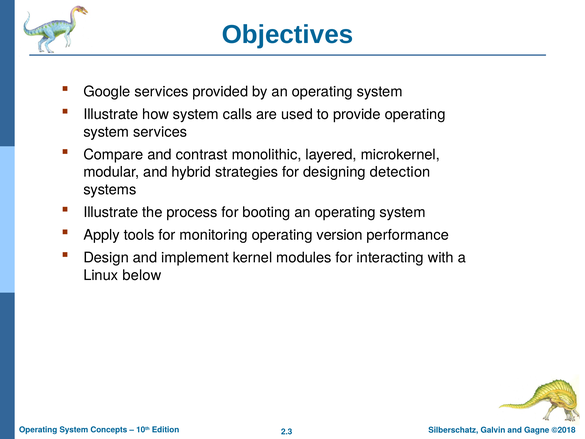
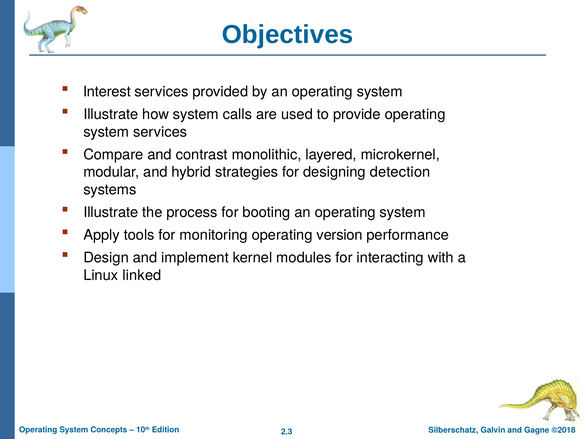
Google: Google -> Interest (107, 92)
below: below -> linked (142, 275)
